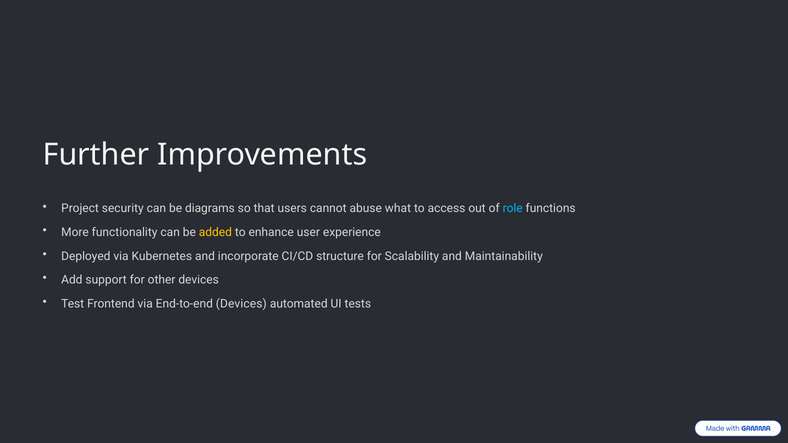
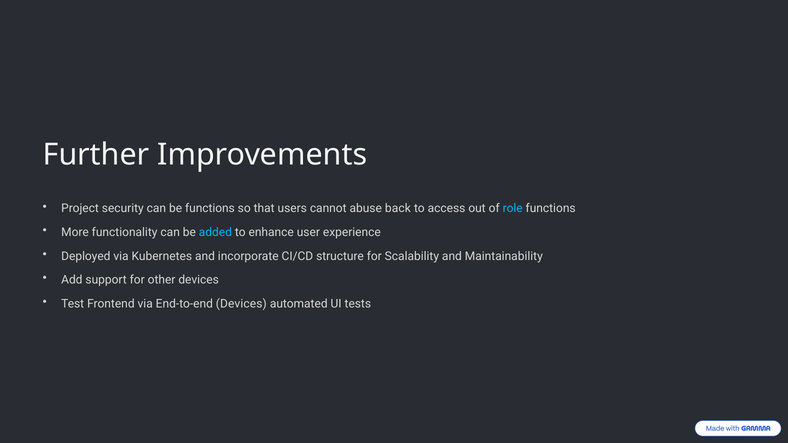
be diagrams: diagrams -> functions (210, 209)
what: what -> back (398, 209)
added colour: yellow -> light blue (215, 232)
